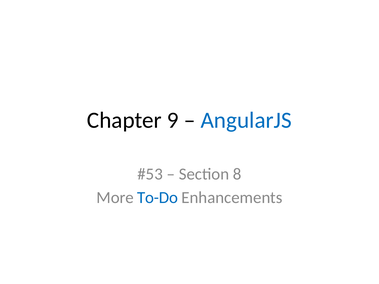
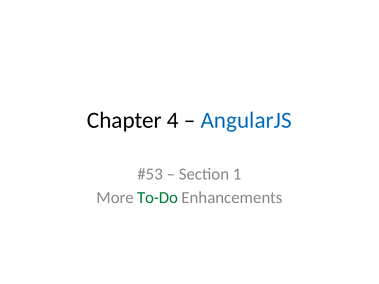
9: 9 -> 4 (173, 120)
8: 8 -> 1 (237, 174)
To-Do colour: blue -> green (158, 198)
